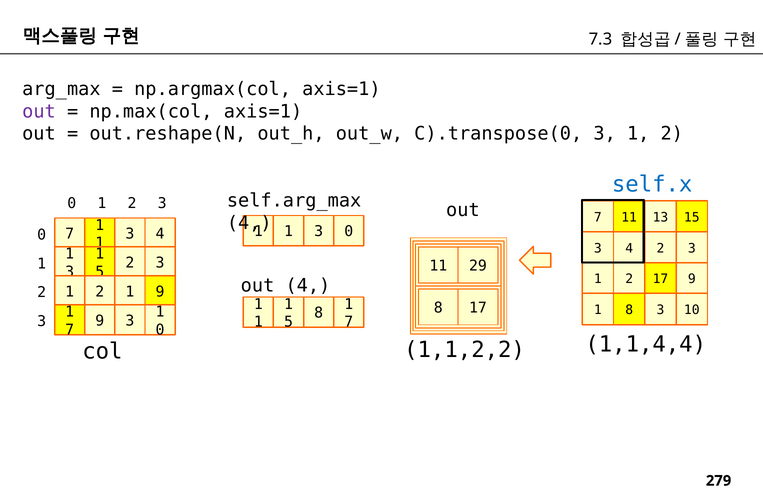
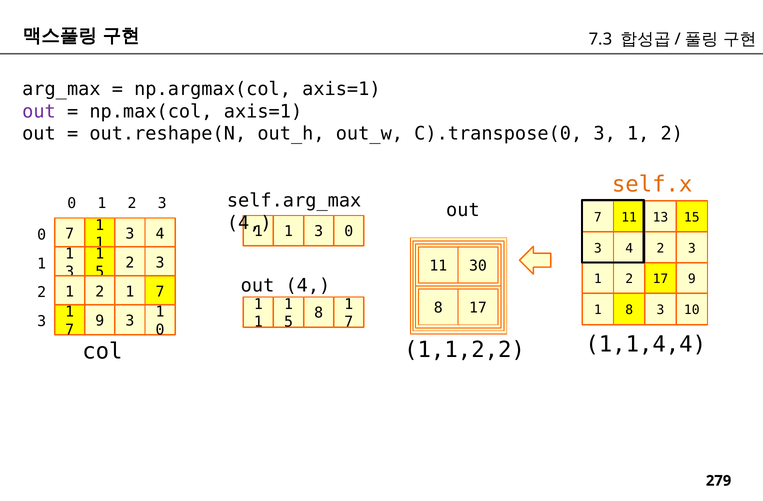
self.x colour: blue -> orange (652, 184)
29: 29 -> 30 (478, 266)
2 1 9: 9 -> 7 (160, 292)
